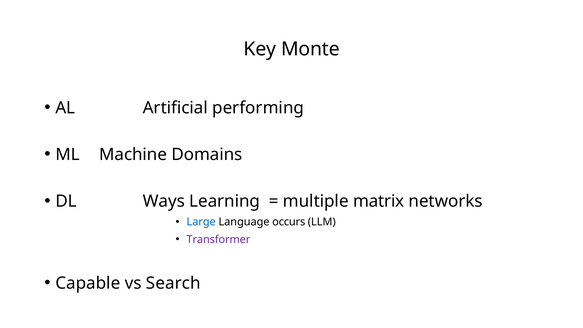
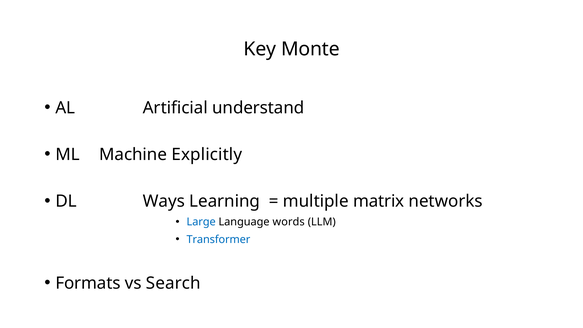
performing: performing -> understand (258, 108)
Domains: Domains -> Explicitly (207, 155)
occurs: occurs -> words (289, 222)
Transformer colour: purple -> blue (218, 239)
Capable: Capable -> Formats (88, 283)
